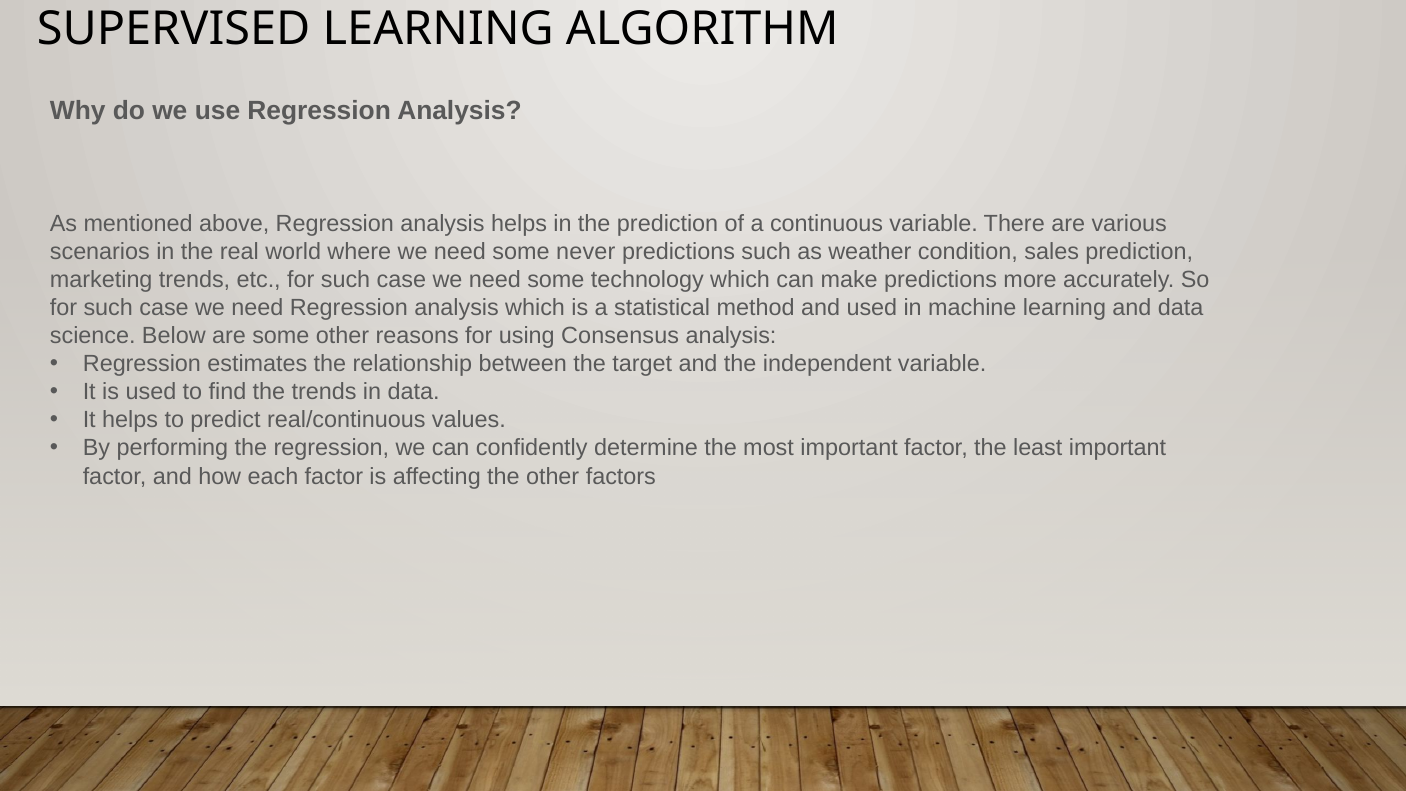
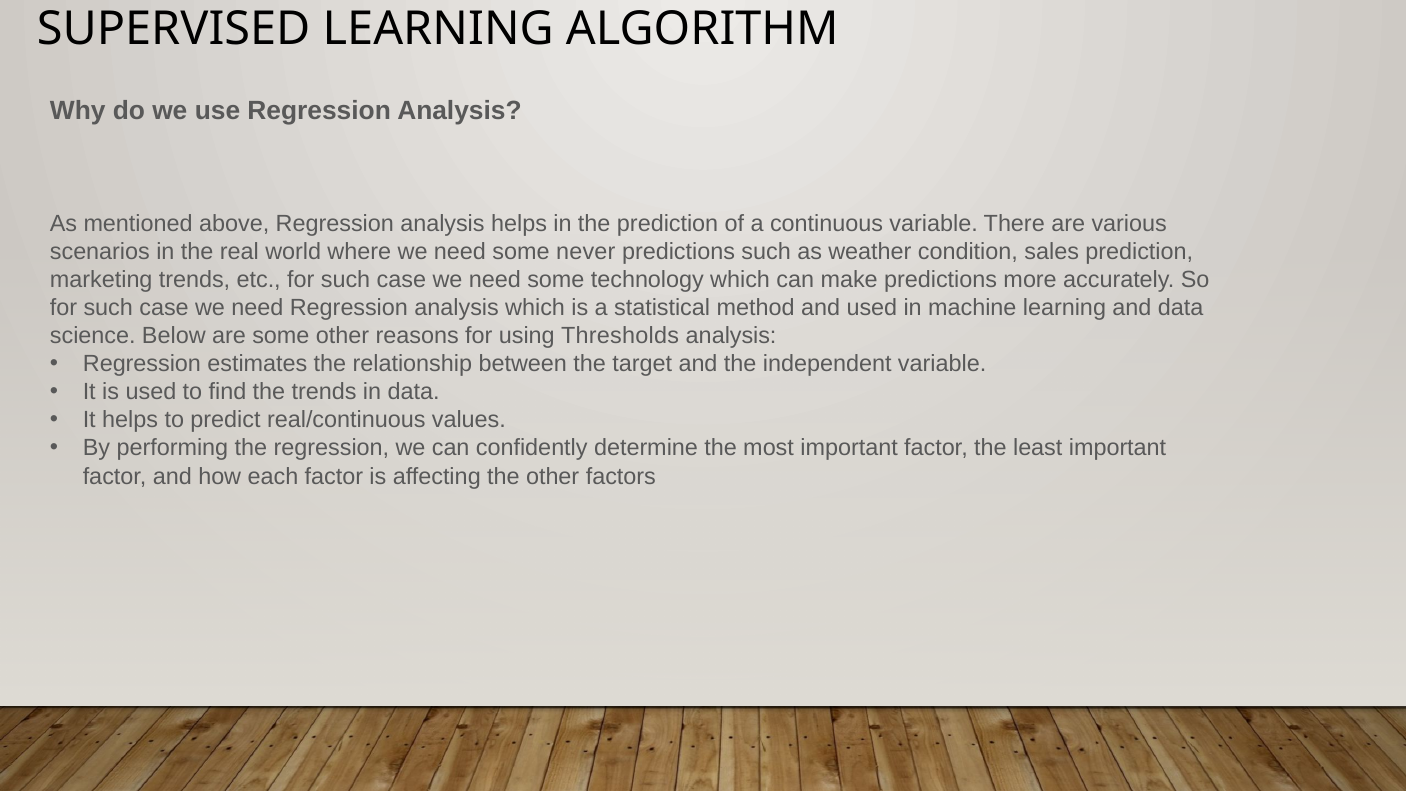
Consensus: Consensus -> Thresholds (620, 336)
